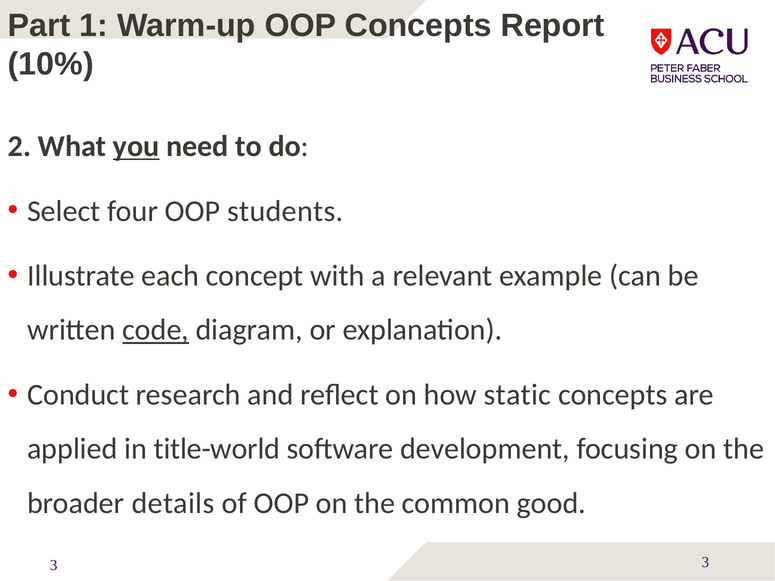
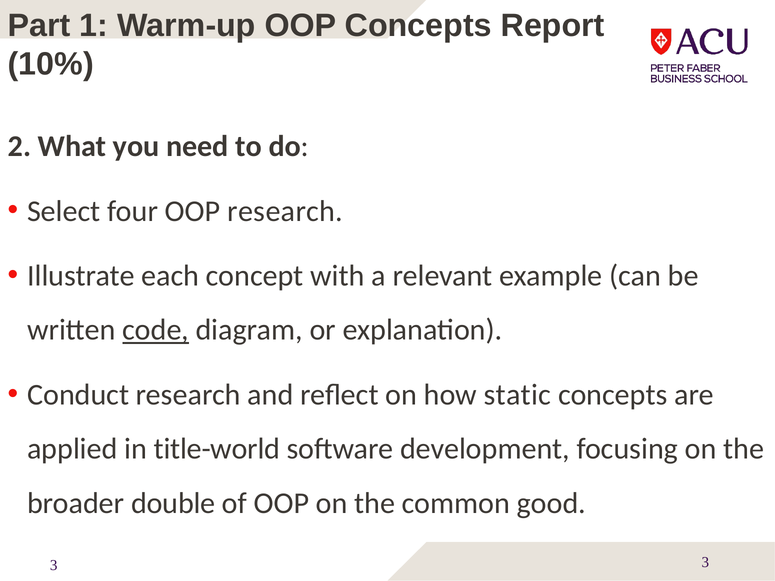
you underline: present -> none (136, 146)
OOP students: students -> research (285, 211)
details: details -> double (173, 503)
